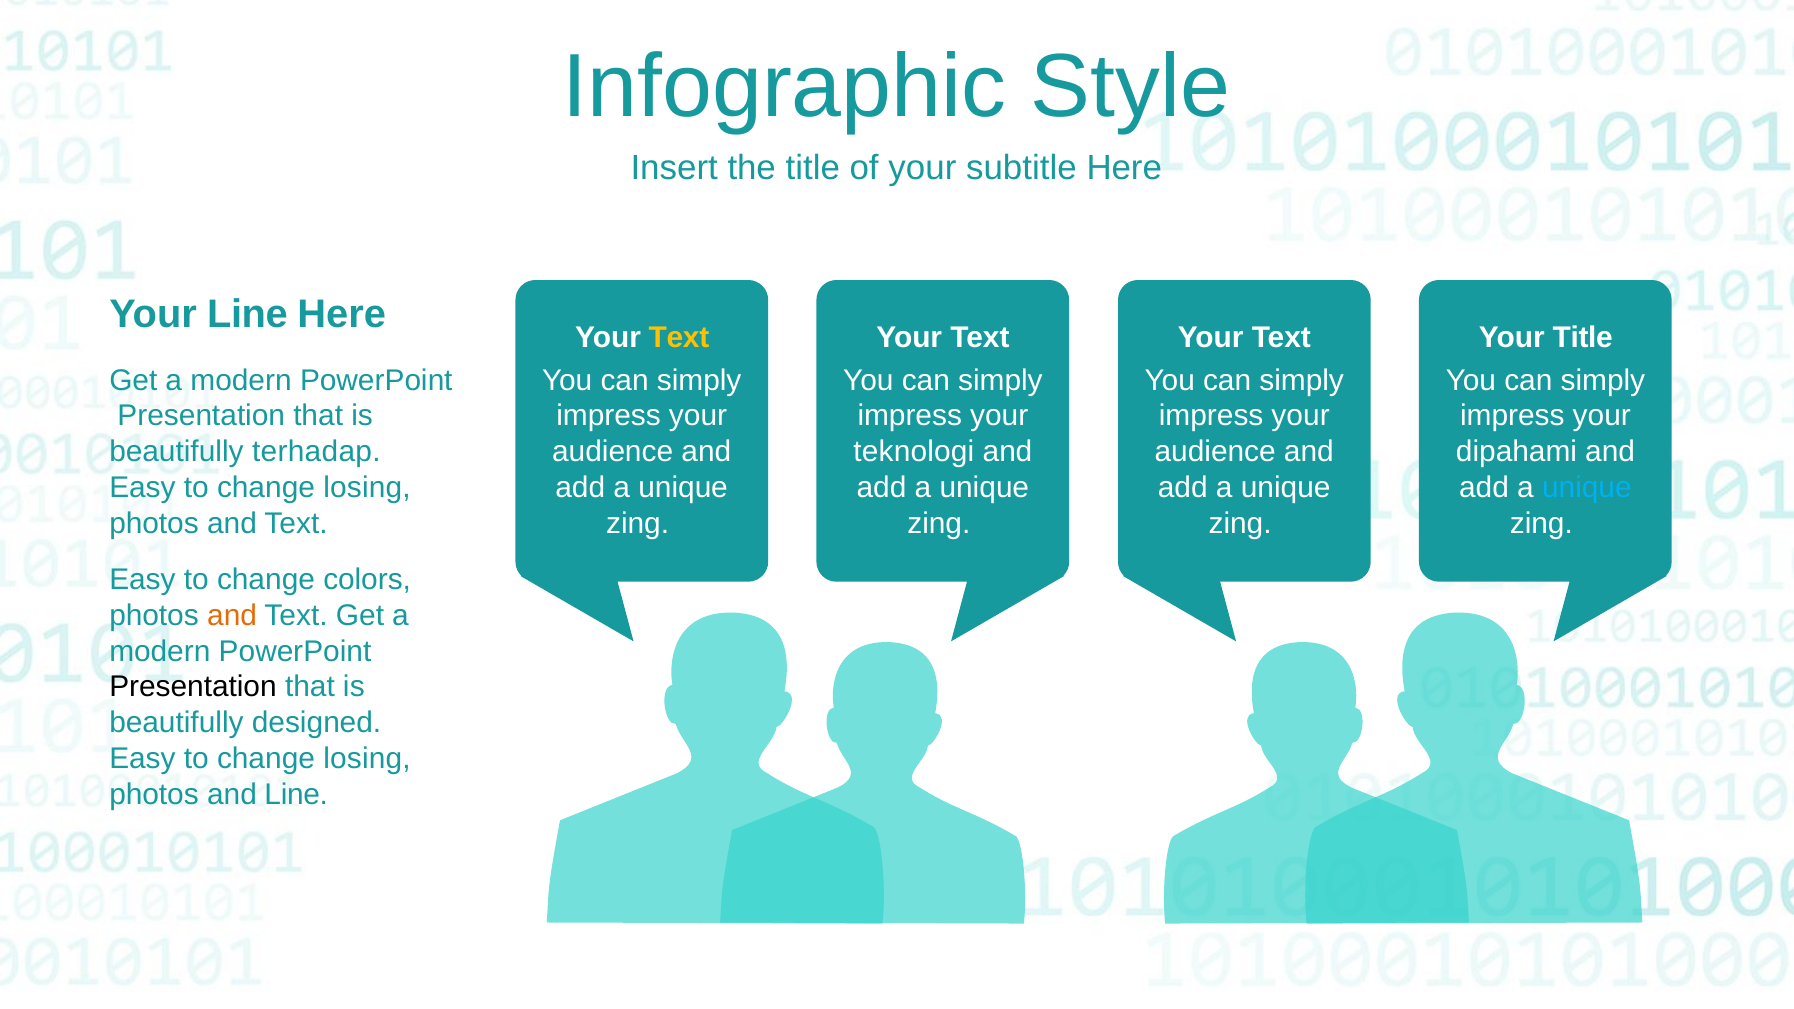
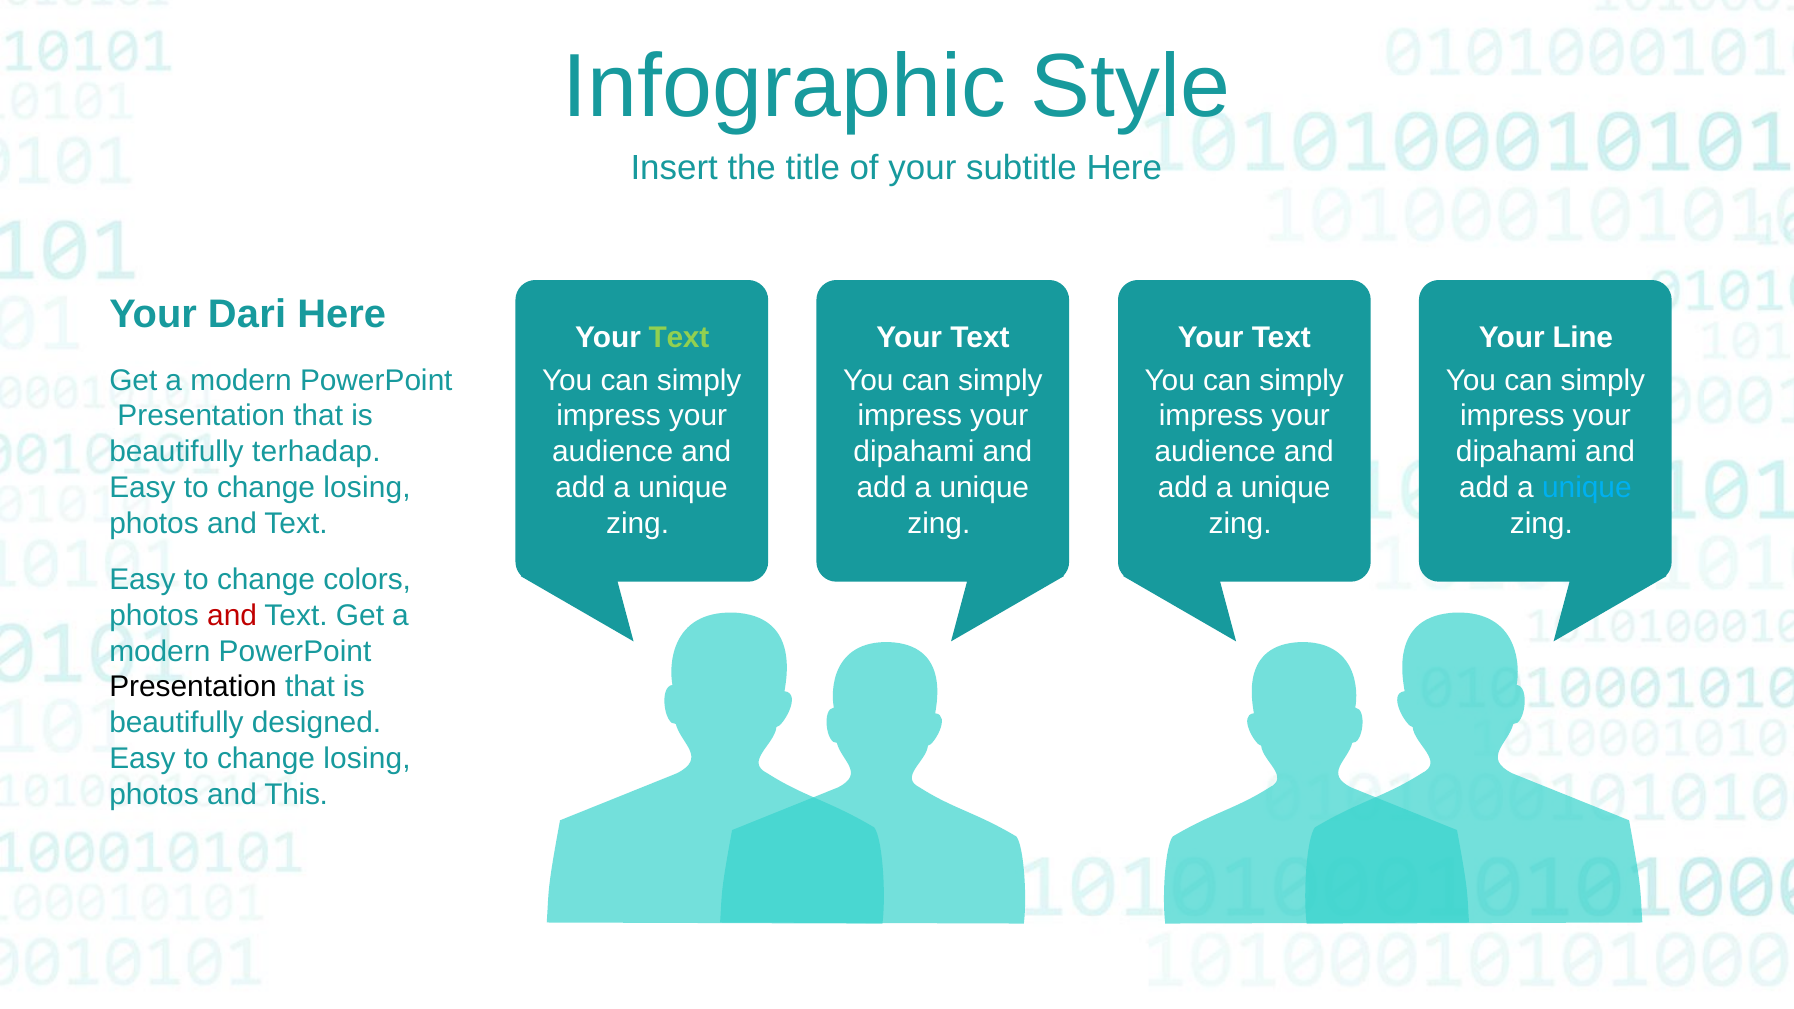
Your Line: Line -> Dari (247, 314)
Text colour: yellow -> light green (679, 338)
Your Title: Title -> Line (1583, 338)
teknologi: teknologi -> dipahami (914, 452)
and colour: orange -> red (232, 615)
and Line: Line -> This (296, 795)
